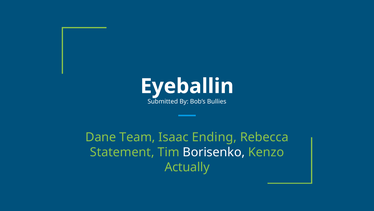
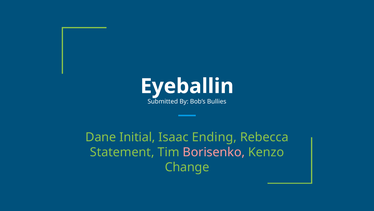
Team: Team -> Initial (137, 137)
Borisenko colour: white -> pink (214, 152)
Actually: Actually -> Change (187, 167)
